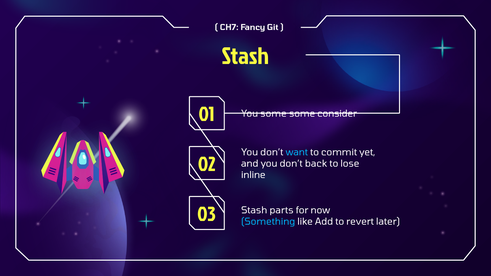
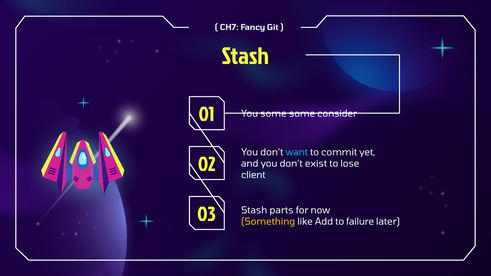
back: back -> exist (316, 164)
inline: inline -> client (253, 175)
Something colour: light blue -> yellow (268, 222)
revert: revert -> failure (360, 222)
